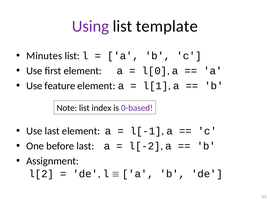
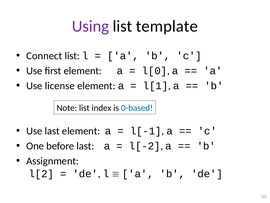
Minutes: Minutes -> Connect (44, 56)
feature: feature -> license (60, 86)
0-based colour: purple -> blue (137, 108)
